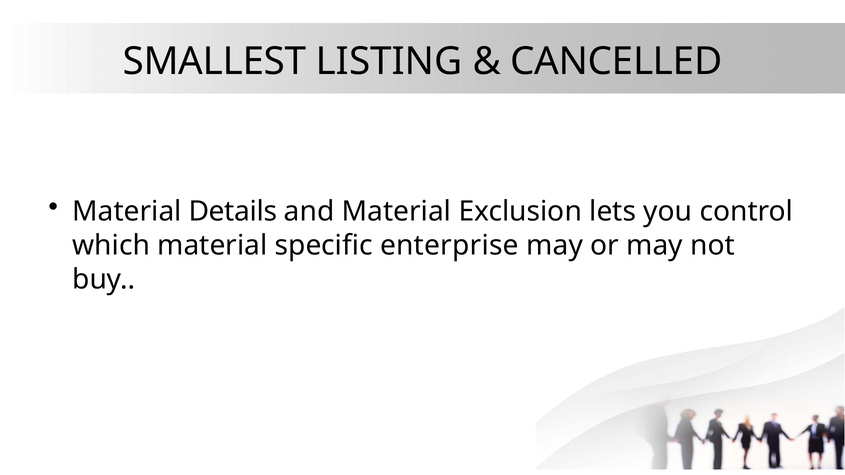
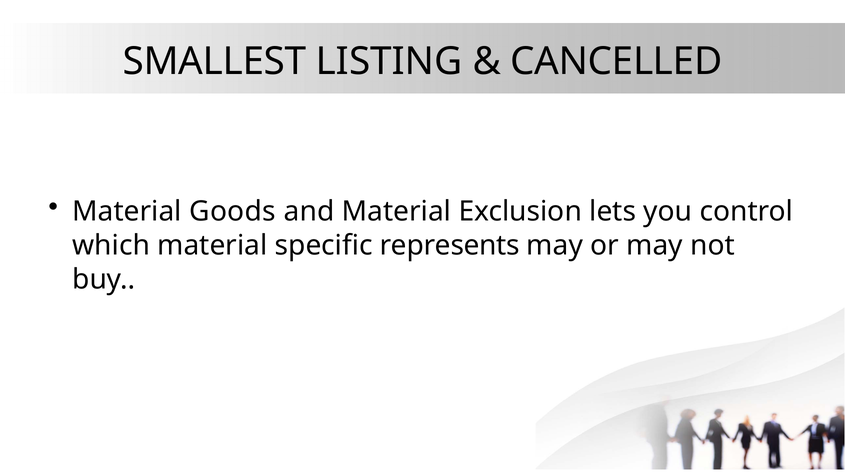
Details: Details -> Goods (233, 212)
enterprise: enterprise -> represents (450, 246)
